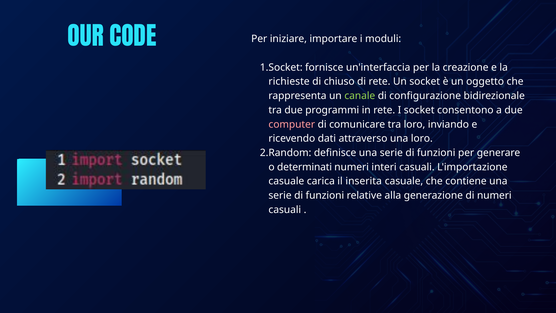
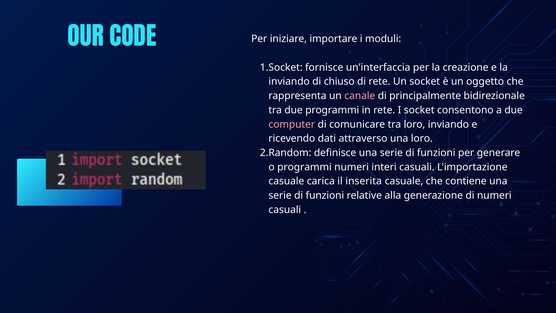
richieste: richieste -> inviando (289, 82)
canale colour: light green -> pink (360, 96)
configurazione: configurazione -> principalmente (425, 96)
o determinati: determinati -> programmi (304, 167)
